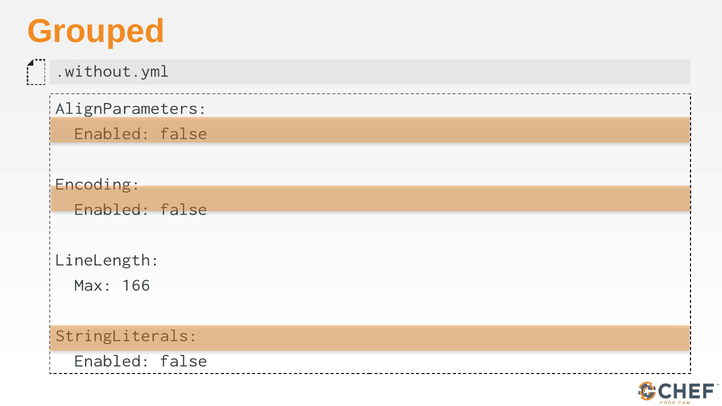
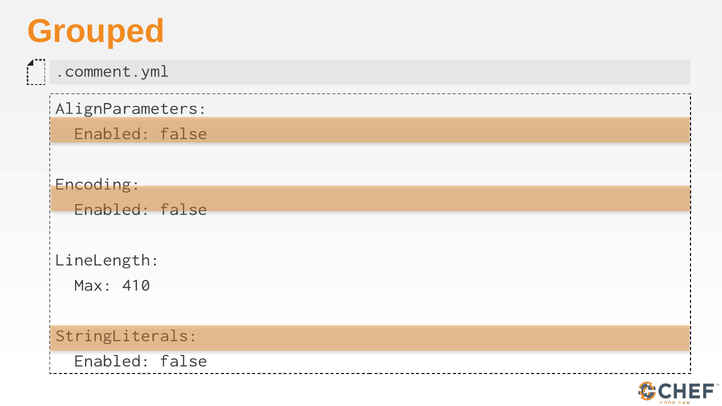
.without.yml: .without.yml -> .comment.yml (112, 71)
166: 166 -> 410 (136, 285)
